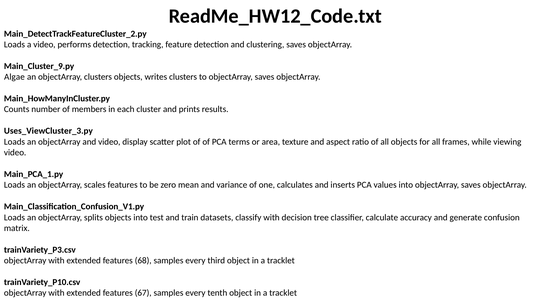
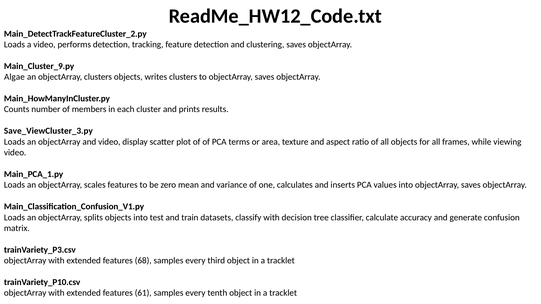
Uses_ViewCluster_3.py: Uses_ViewCluster_3.py -> Save_ViewCluster_3.py (48, 131)
67: 67 -> 61 (143, 293)
